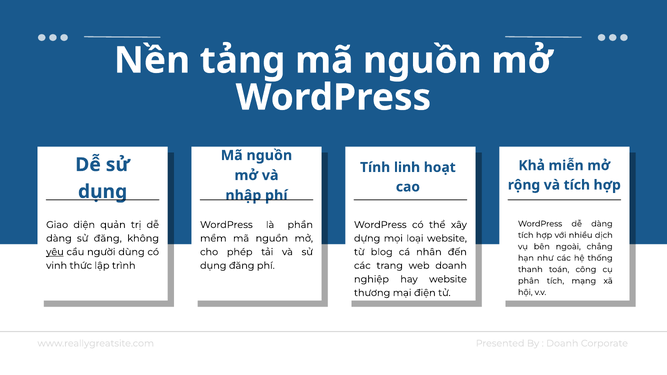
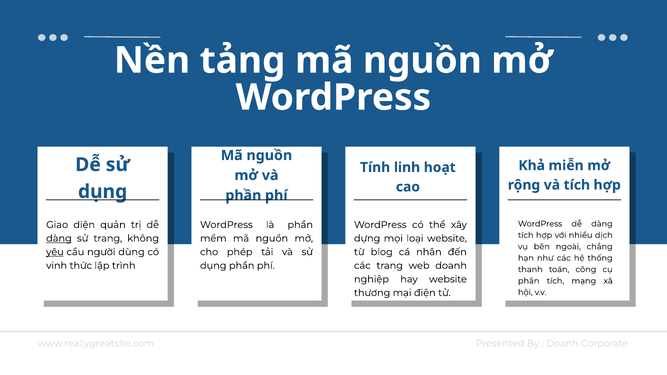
nhập: nhập -> phần (243, 195)
dàng underline: none -> present (59, 238)
sử đăng: đăng -> trang (108, 238)
dụng đăng: đăng -> phần (242, 266)
